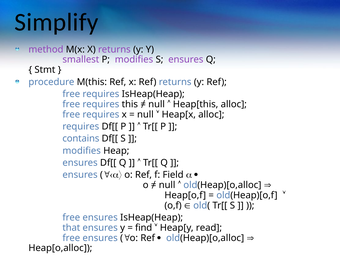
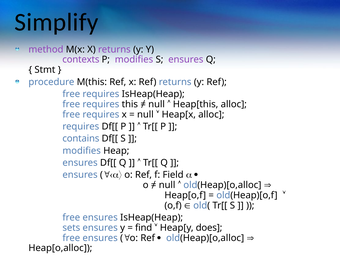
smallest: smallest -> contexts (81, 60)
that: that -> sets (71, 228)
read: read -> does (209, 228)
